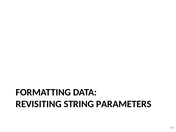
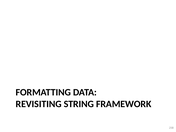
PARAMETERS: PARAMETERS -> FRAMEWORK (124, 104)
